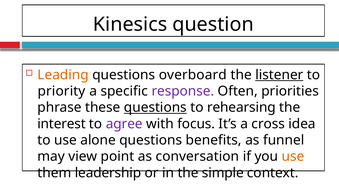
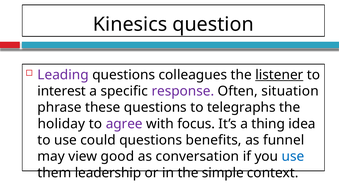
Leading colour: orange -> purple (63, 75)
overboard: overboard -> colleagues (193, 75)
priority: priority -> interest (62, 91)
priorities: priorities -> situation (290, 91)
questions underline: present -> none (155, 108)
rehearsing: rehearsing -> telegraphs (241, 108)
interest: interest -> holiday (61, 124)
cross: cross -> thing (268, 124)
alone: alone -> could (98, 141)
point: point -> good (117, 157)
use colour: orange -> blue (293, 157)
